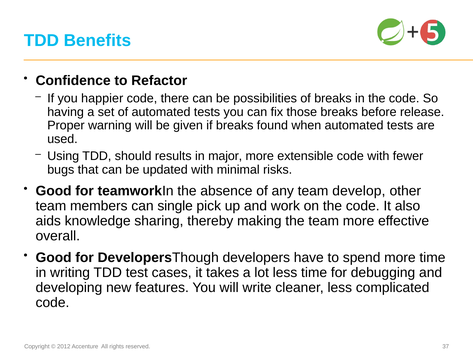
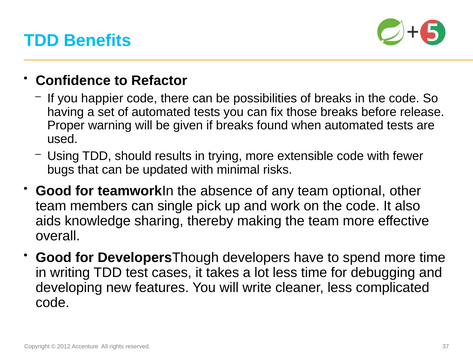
major: major -> trying (225, 156)
develop: develop -> optional (359, 191)
